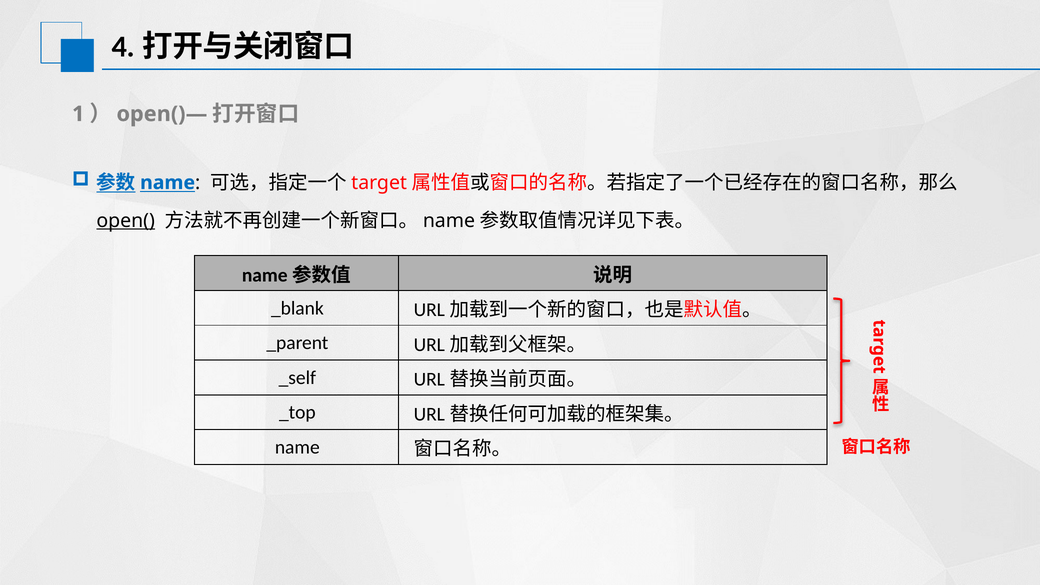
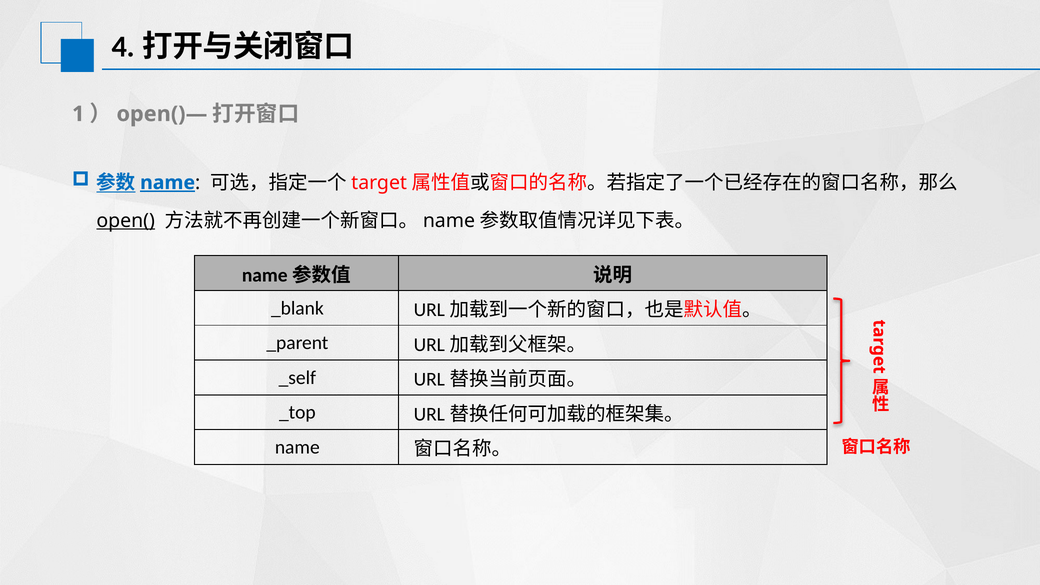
name underline: none -> present (168, 183)
